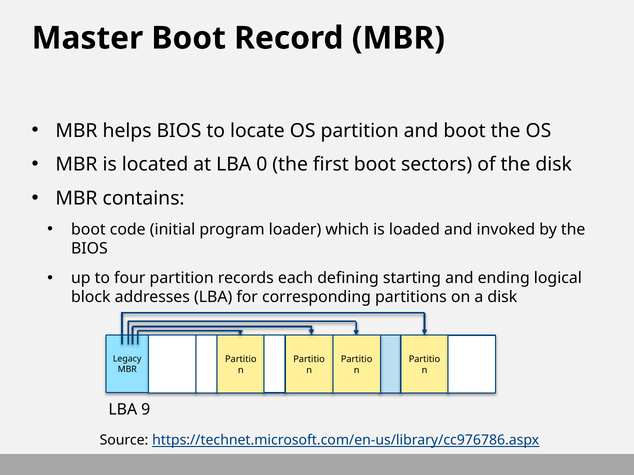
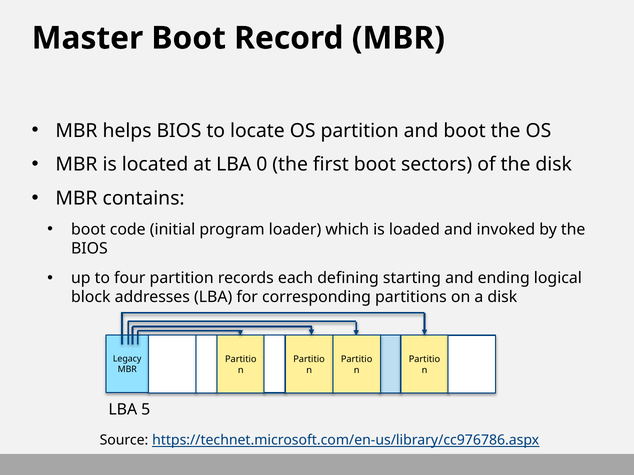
9: 9 -> 5 (146, 410)
